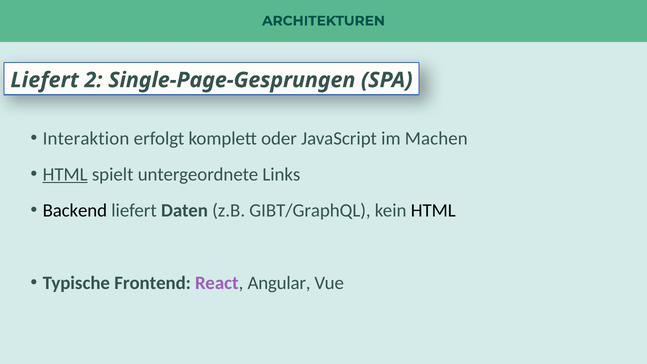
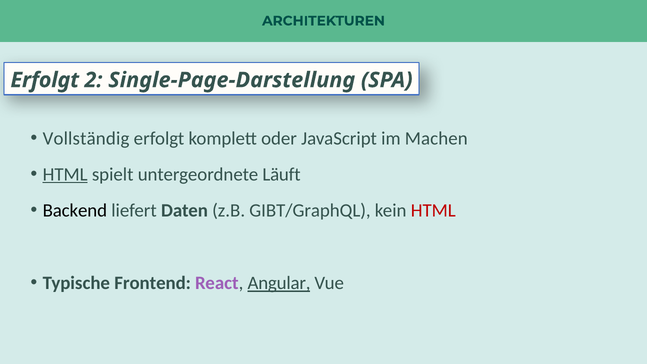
Liefert: Liefert -> Erfolgt (45, 80)
Single-Page-Gesprungen: Single-Page-Gesprungen -> Single-Page-Darstellung (232, 80)
Interaktion: Interaktion -> Vollständig (86, 138)
Links: Links -> Läuft (281, 175)
HTML colour: black -> red (433, 211)
Angular underline: none -> present (279, 283)
